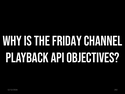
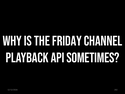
OBJECTIVES: OBJECTIVES -> SOMETIMES (93, 58)
